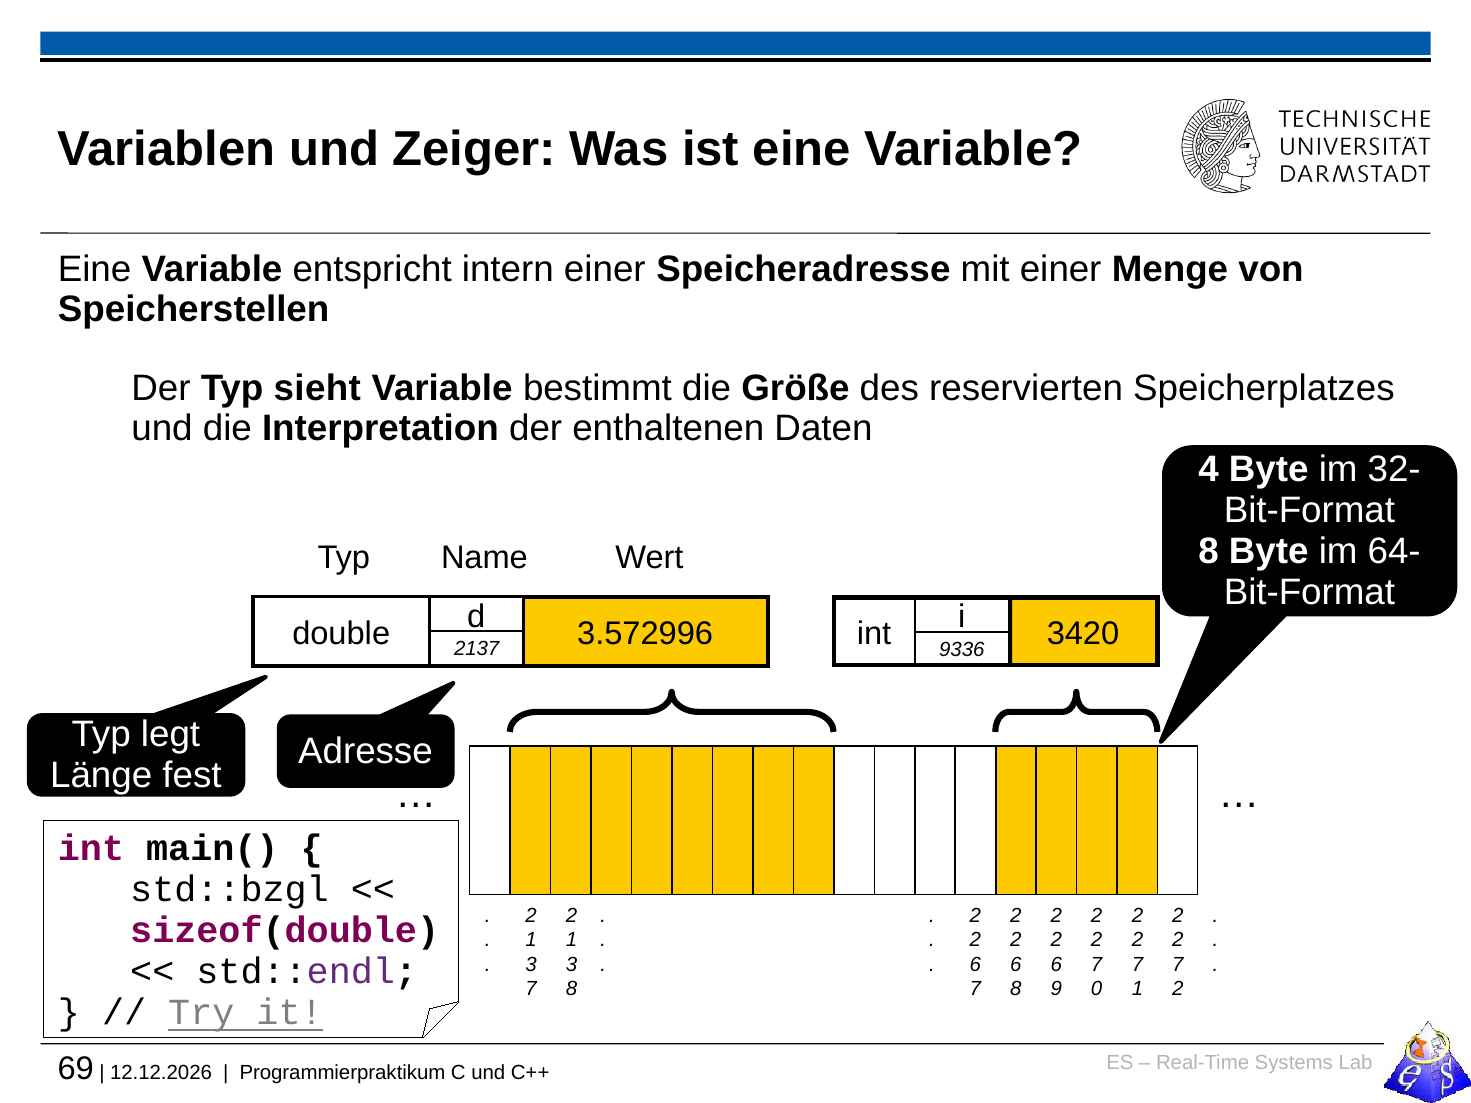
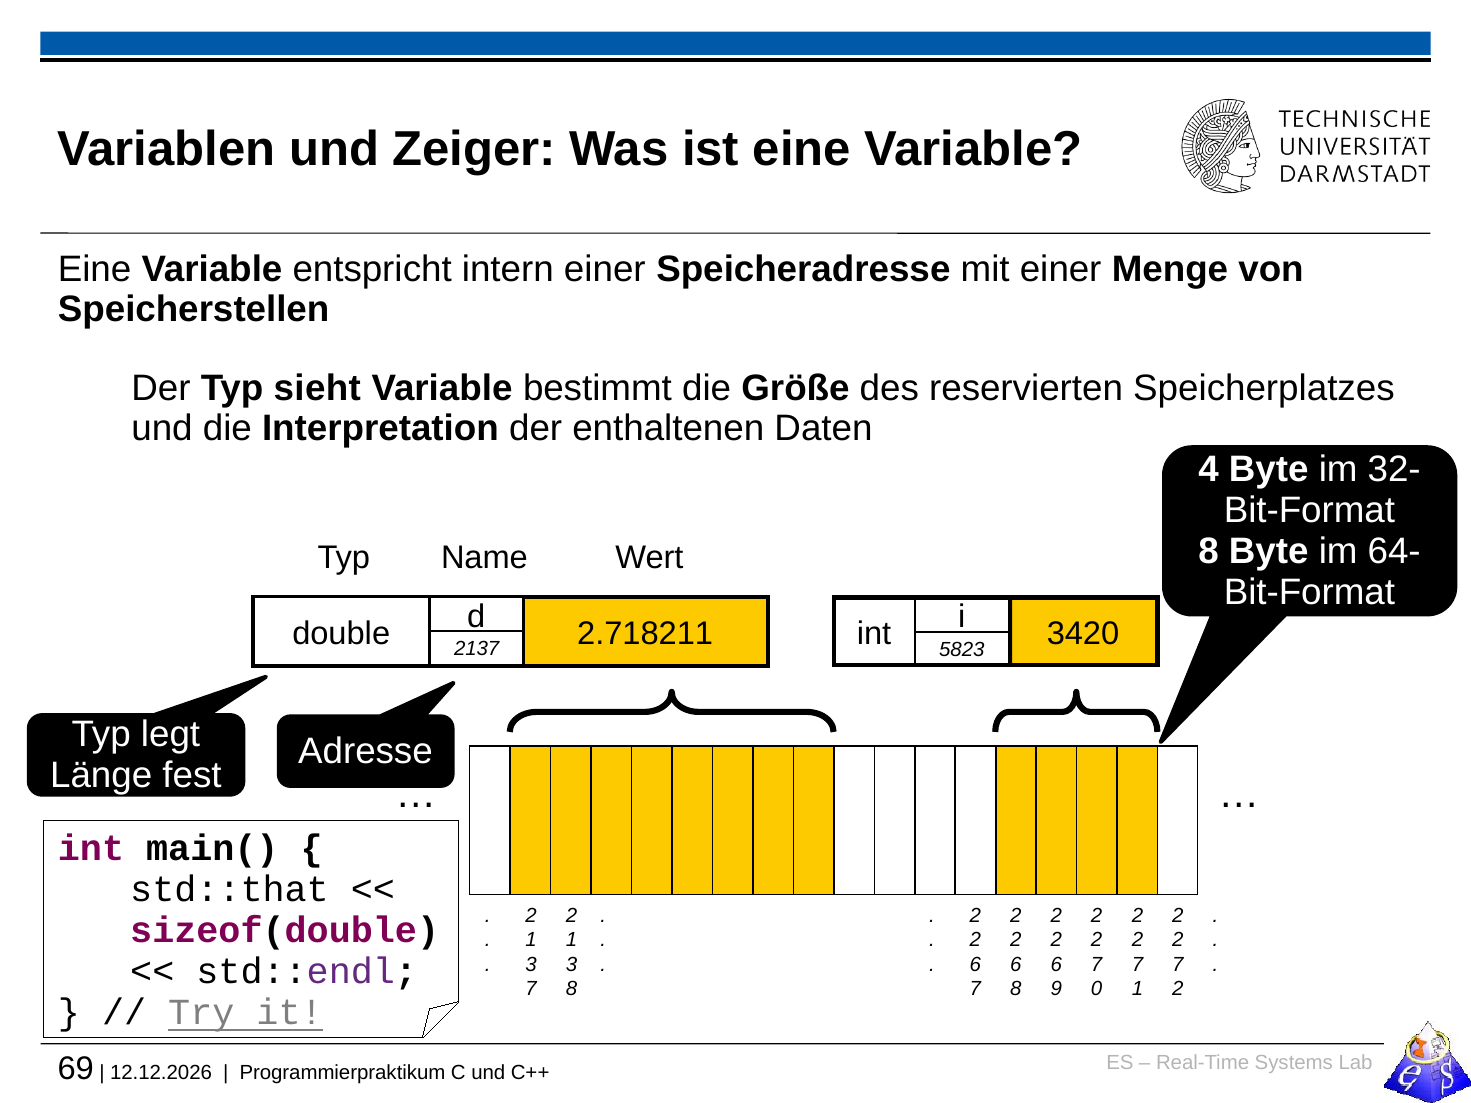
3.572996: 3.572996 -> 2.718211 (645, 634)
9336: 9336 -> 5823 (962, 650)
std::bzgl: std::bzgl -> std::that (229, 889)
